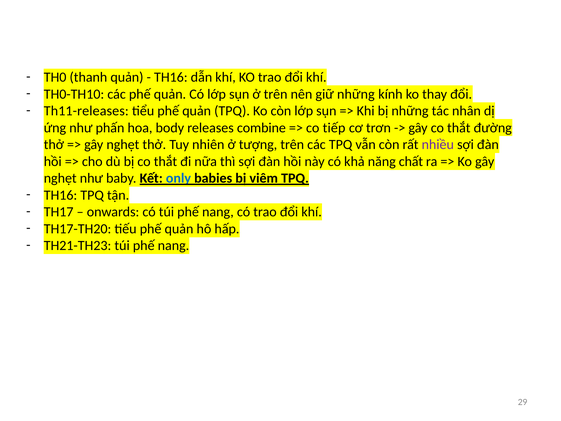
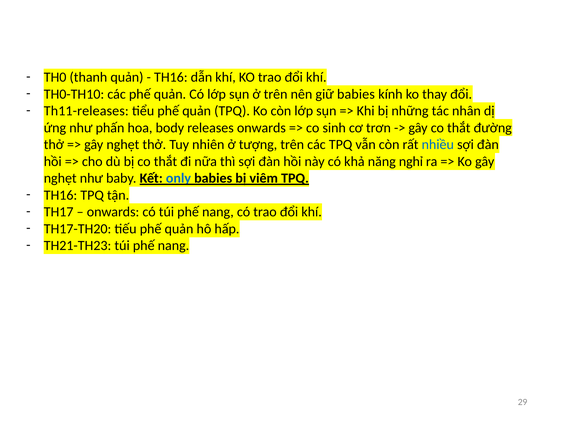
giữ những: những -> babies (356, 94)
releases combine: combine -> onwards (261, 128)
tiếp: tiếp -> sinh (334, 128)
nhiều colour: purple -> blue (438, 145)
chất: chất -> nghỉ (411, 161)
